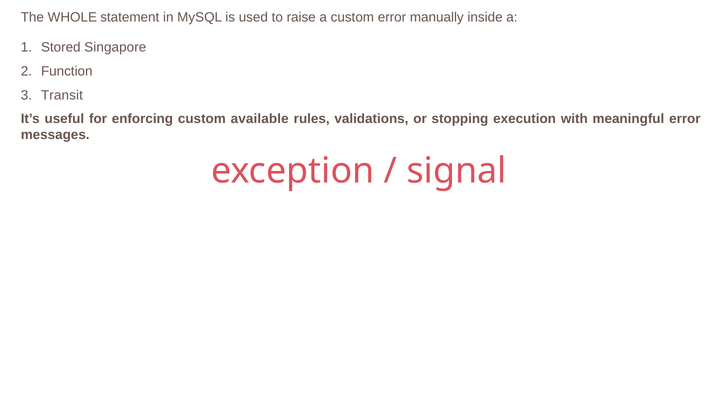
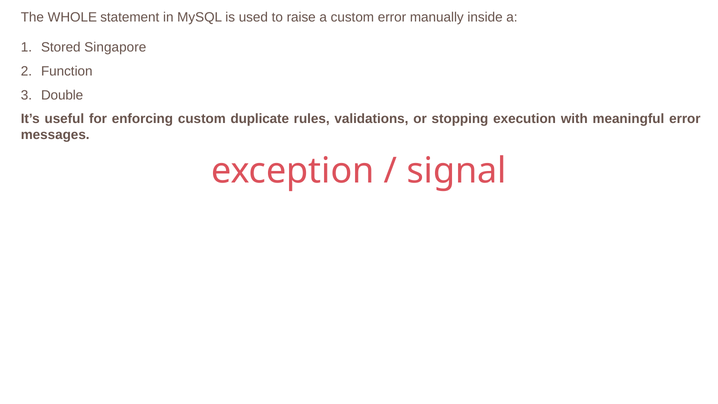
Transit: Transit -> Double (62, 96)
available: available -> duplicate (260, 119)
